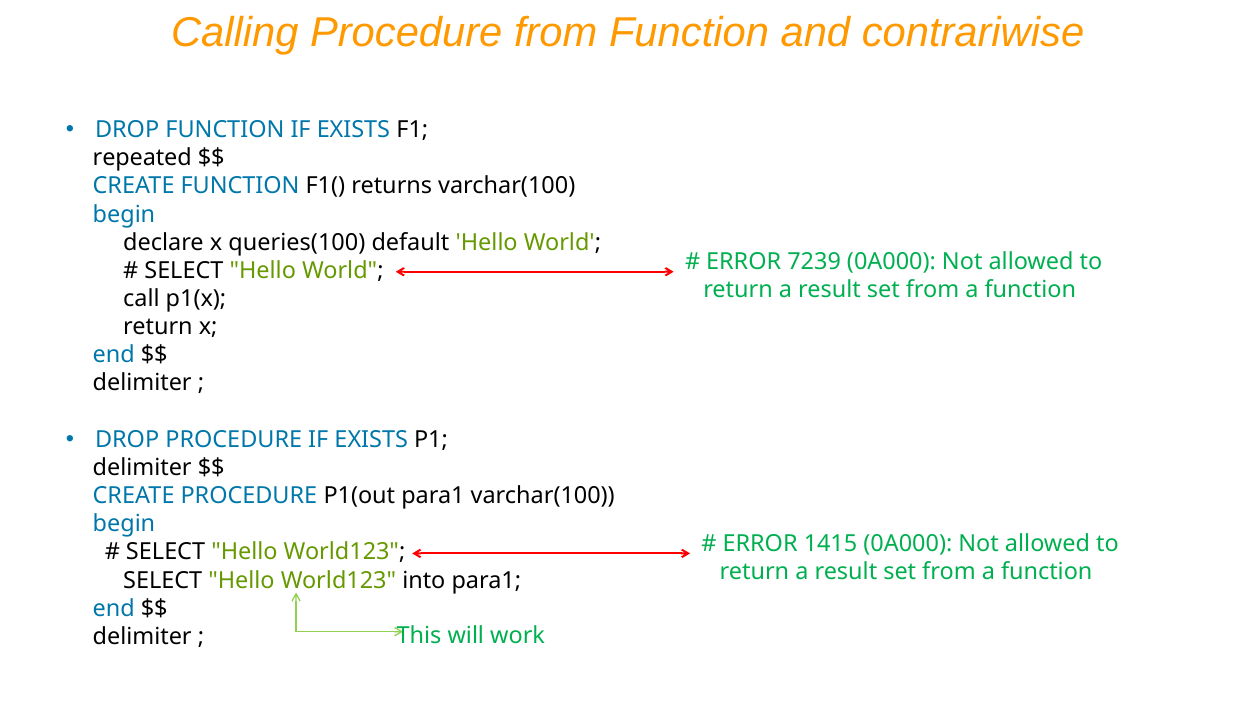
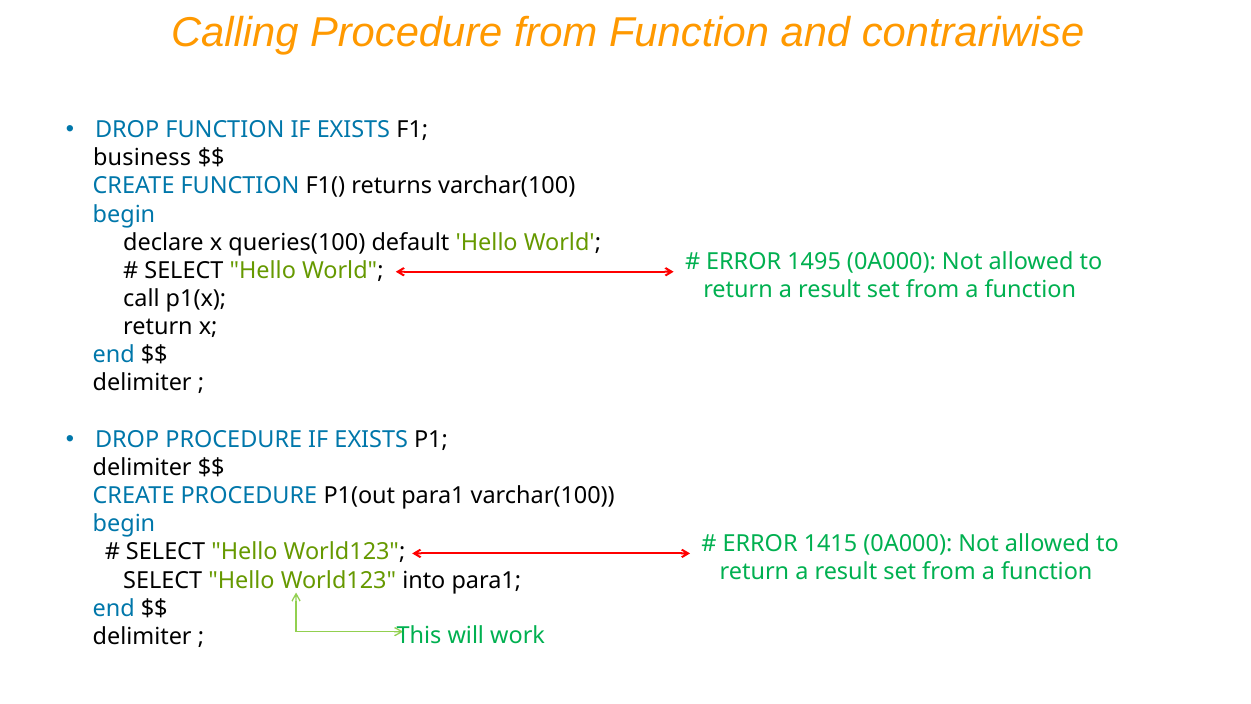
repeated: repeated -> business (142, 158)
7239: 7239 -> 1495 (814, 262)
